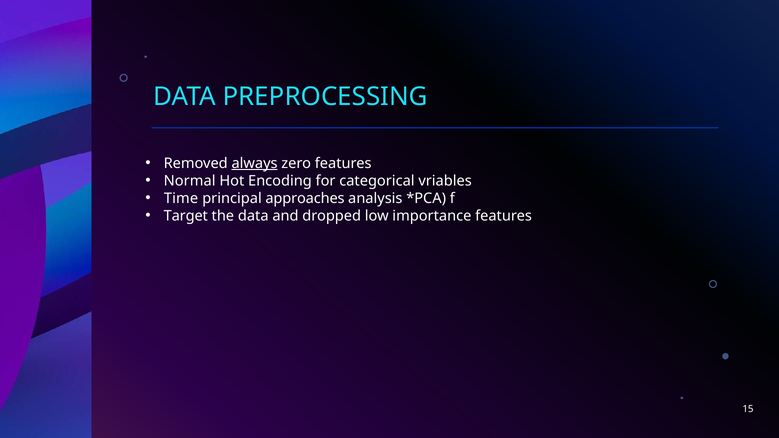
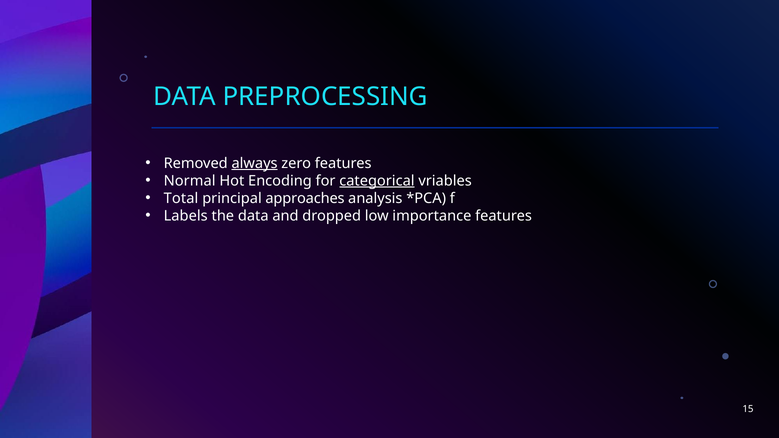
categorical underline: none -> present (377, 181)
Time: Time -> Total (181, 198)
Target: Target -> Labels (186, 216)
